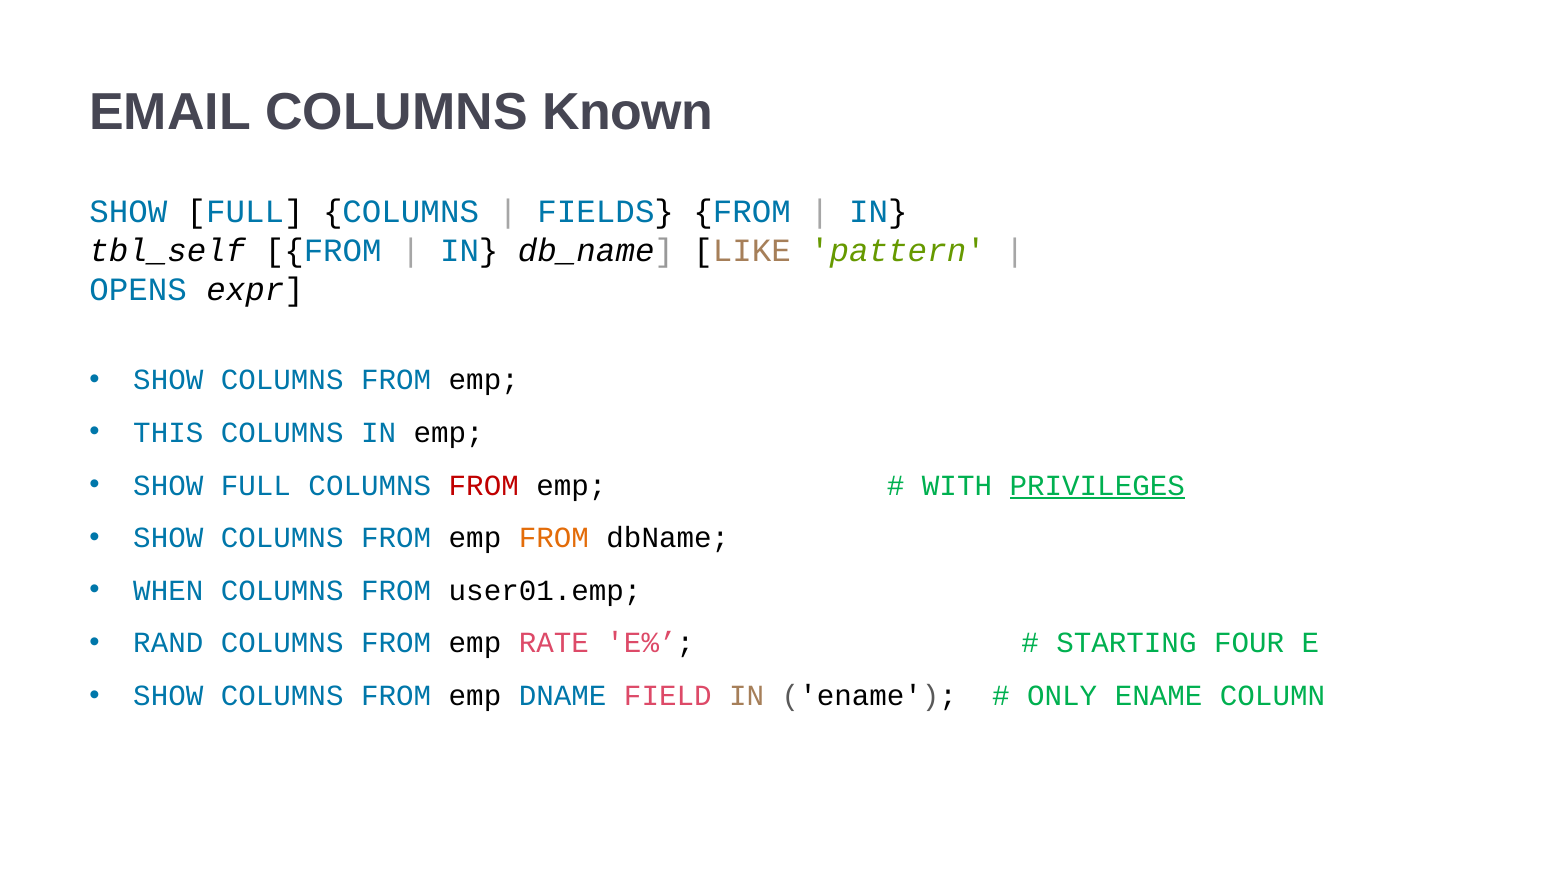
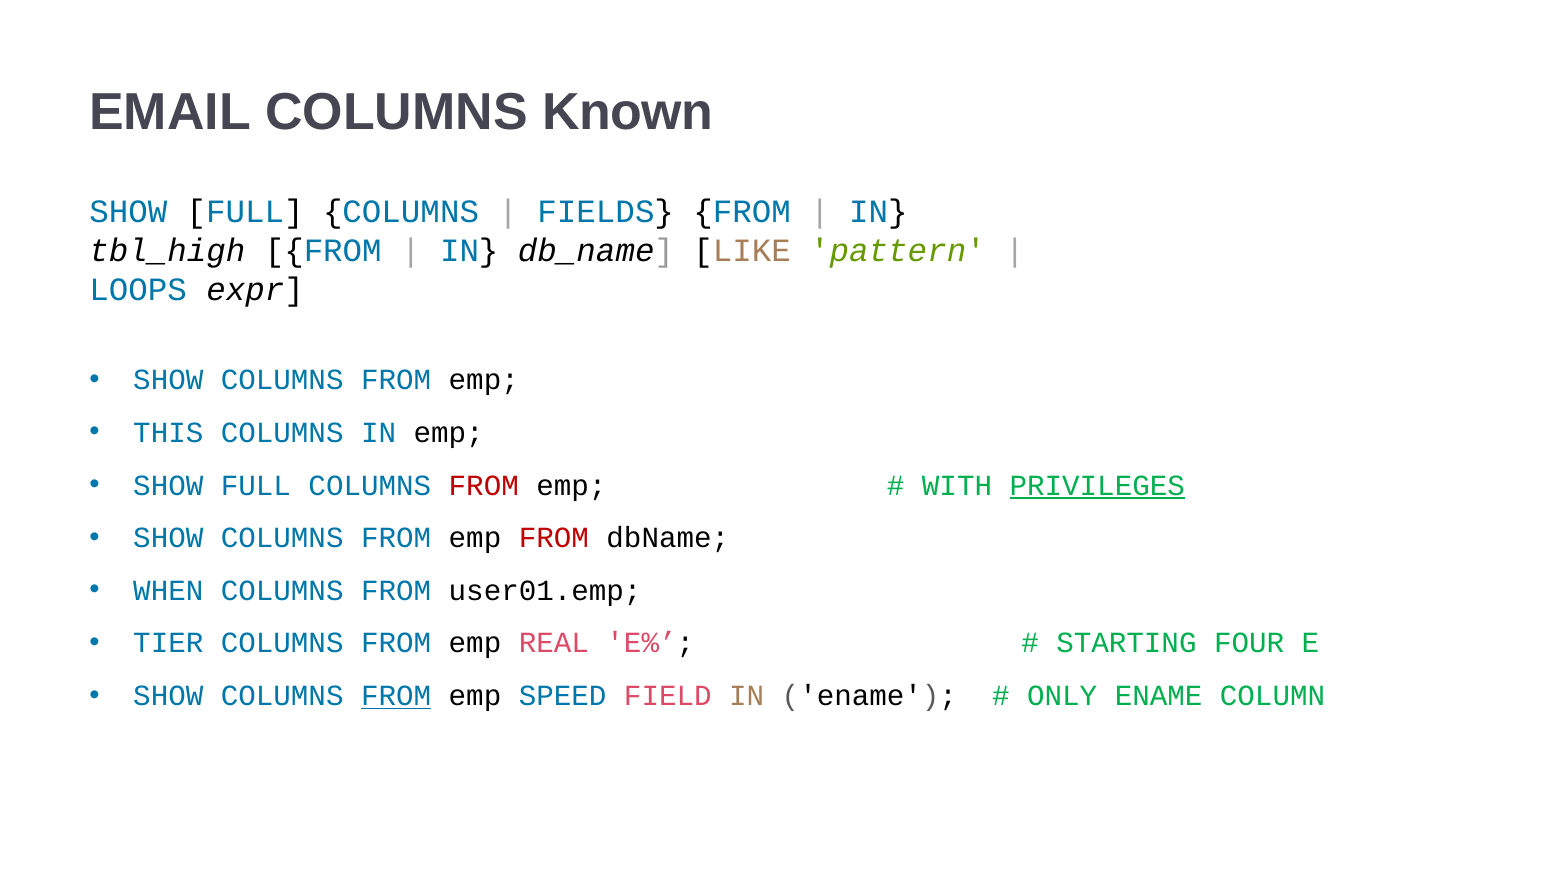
tbl_self: tbl_self -> tbl_high (167, 250)
OPENS: OPENS -> LOOPS (138, 289)
FROM colour: orange -> red (554, 538)
RAND: RAND -> TIER (168, 643)
RATE: RATE -> REAL (554, 643)
FROM underline: none -> present (396, 695)
DNAME: DNAME -> SPEED (563, 695)
